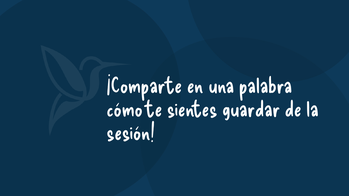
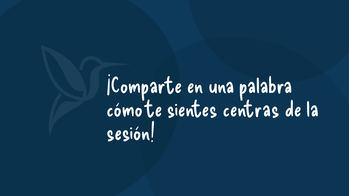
guardar: guardar -> centras (251, 110)
